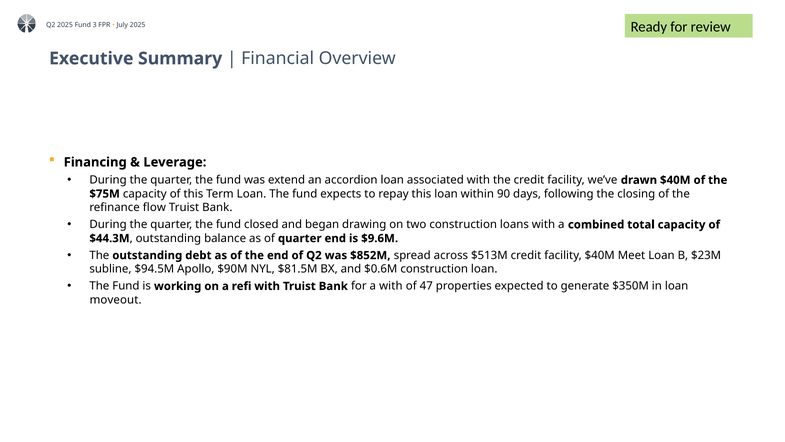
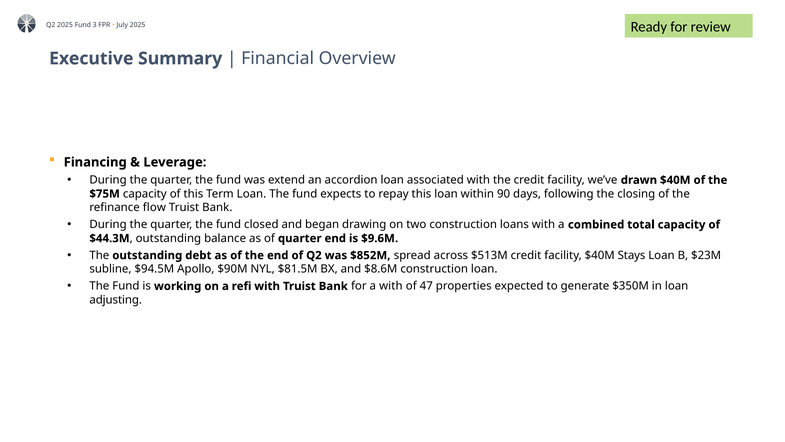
Meet: Meet -> Stays (632, 255)
$0.6M: $0.6M -> $8.6M (381, 269)
moveout: moveout -> adjusting (116, 300)
